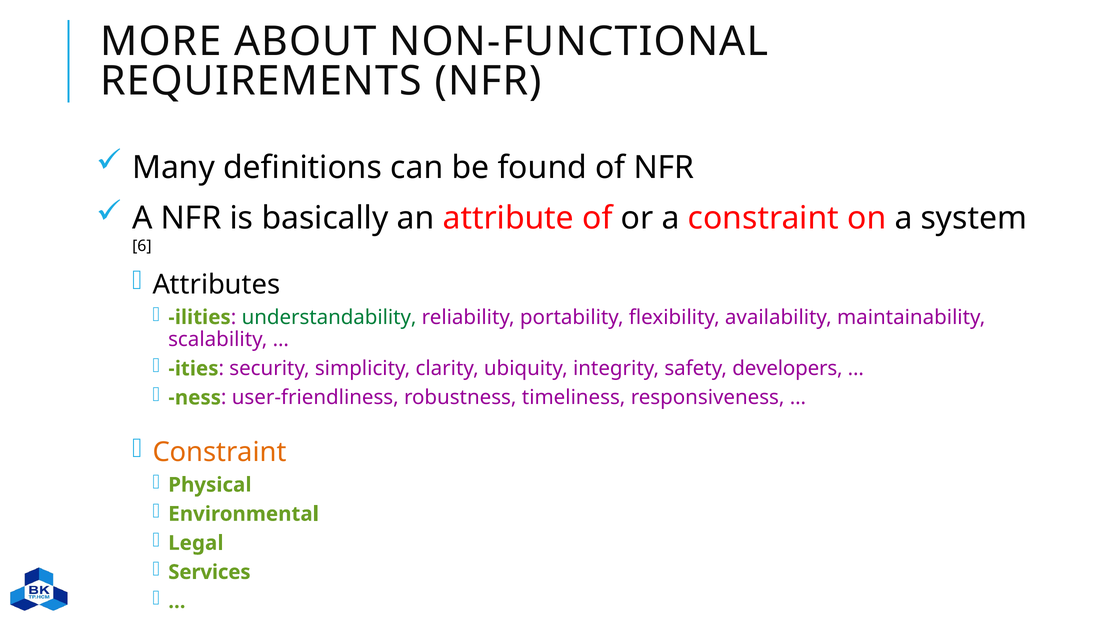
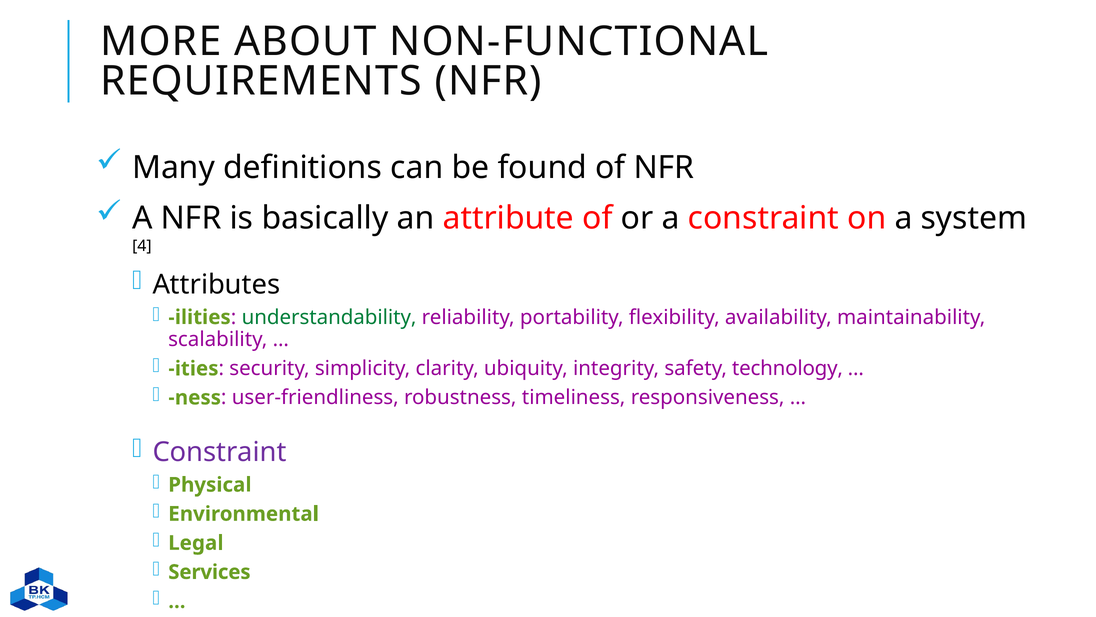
6: 6 -> 4 (142, 246)
developers: developers -> technology (787, 368)
Constraint colour: orange -> purple (219, 452)
